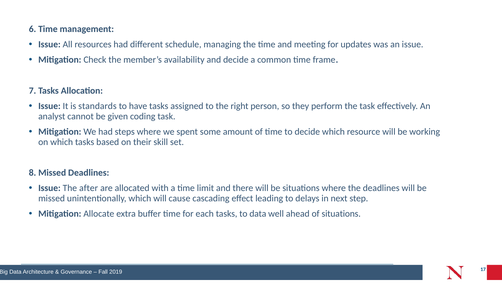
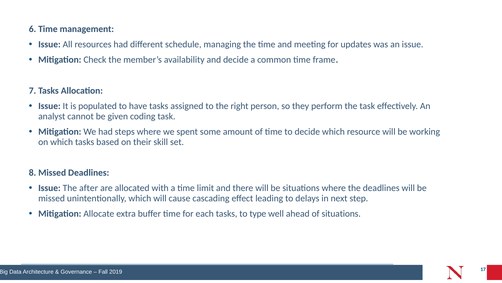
standards: standards -> populated (98, 106)
to data: data -> type (258, 213)
